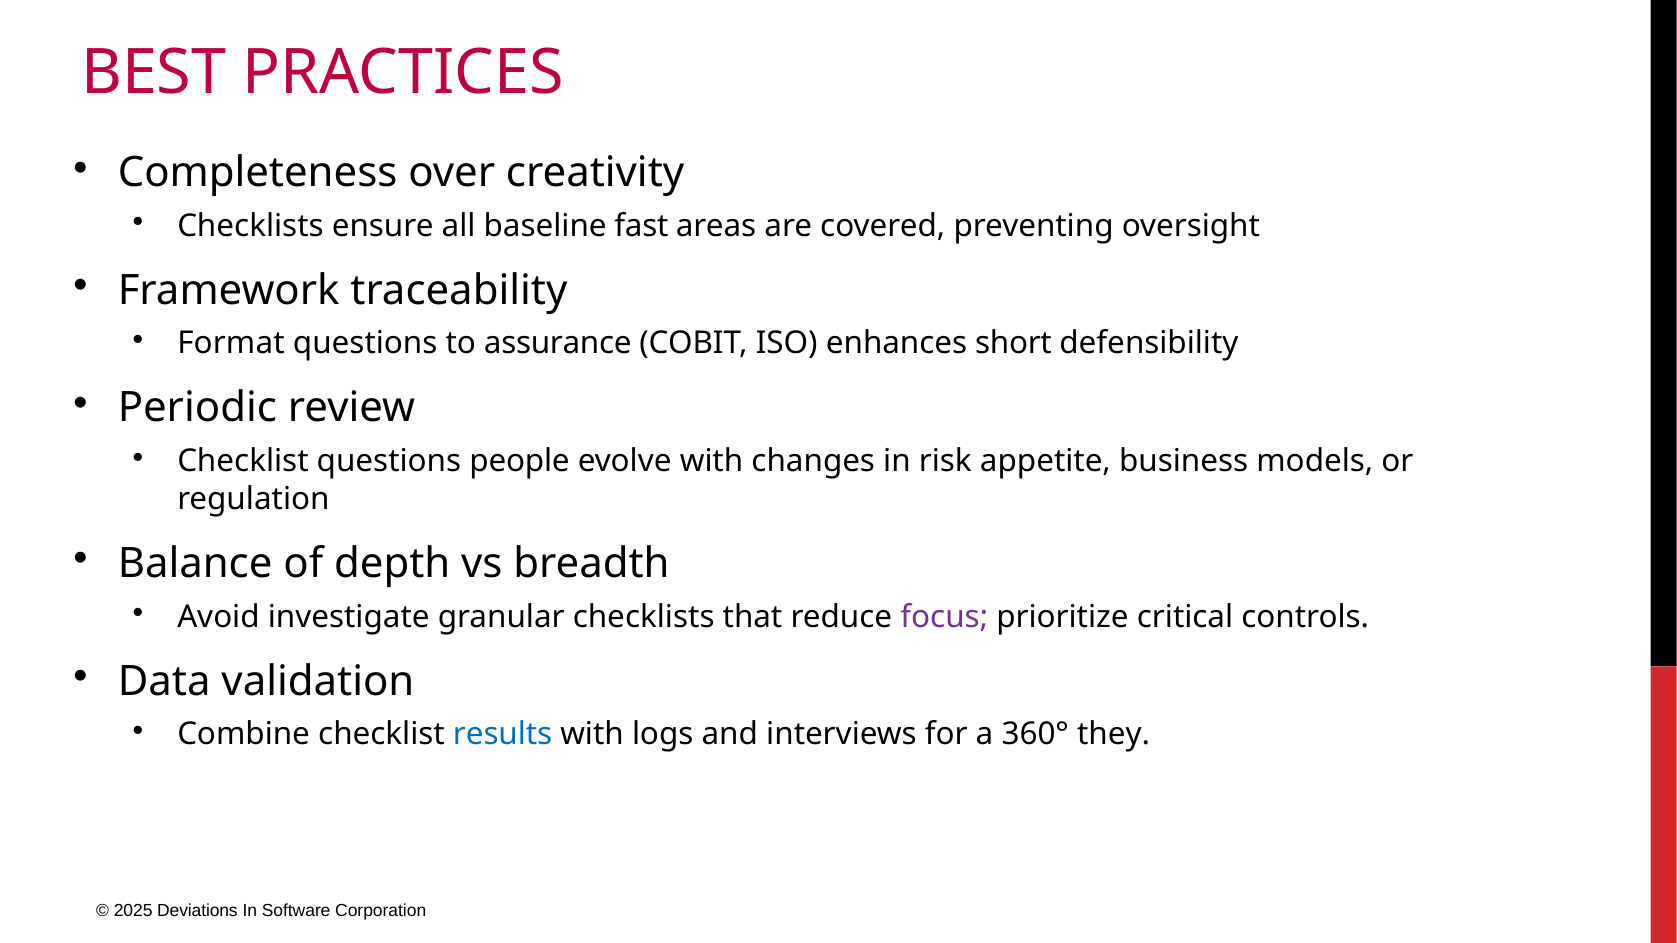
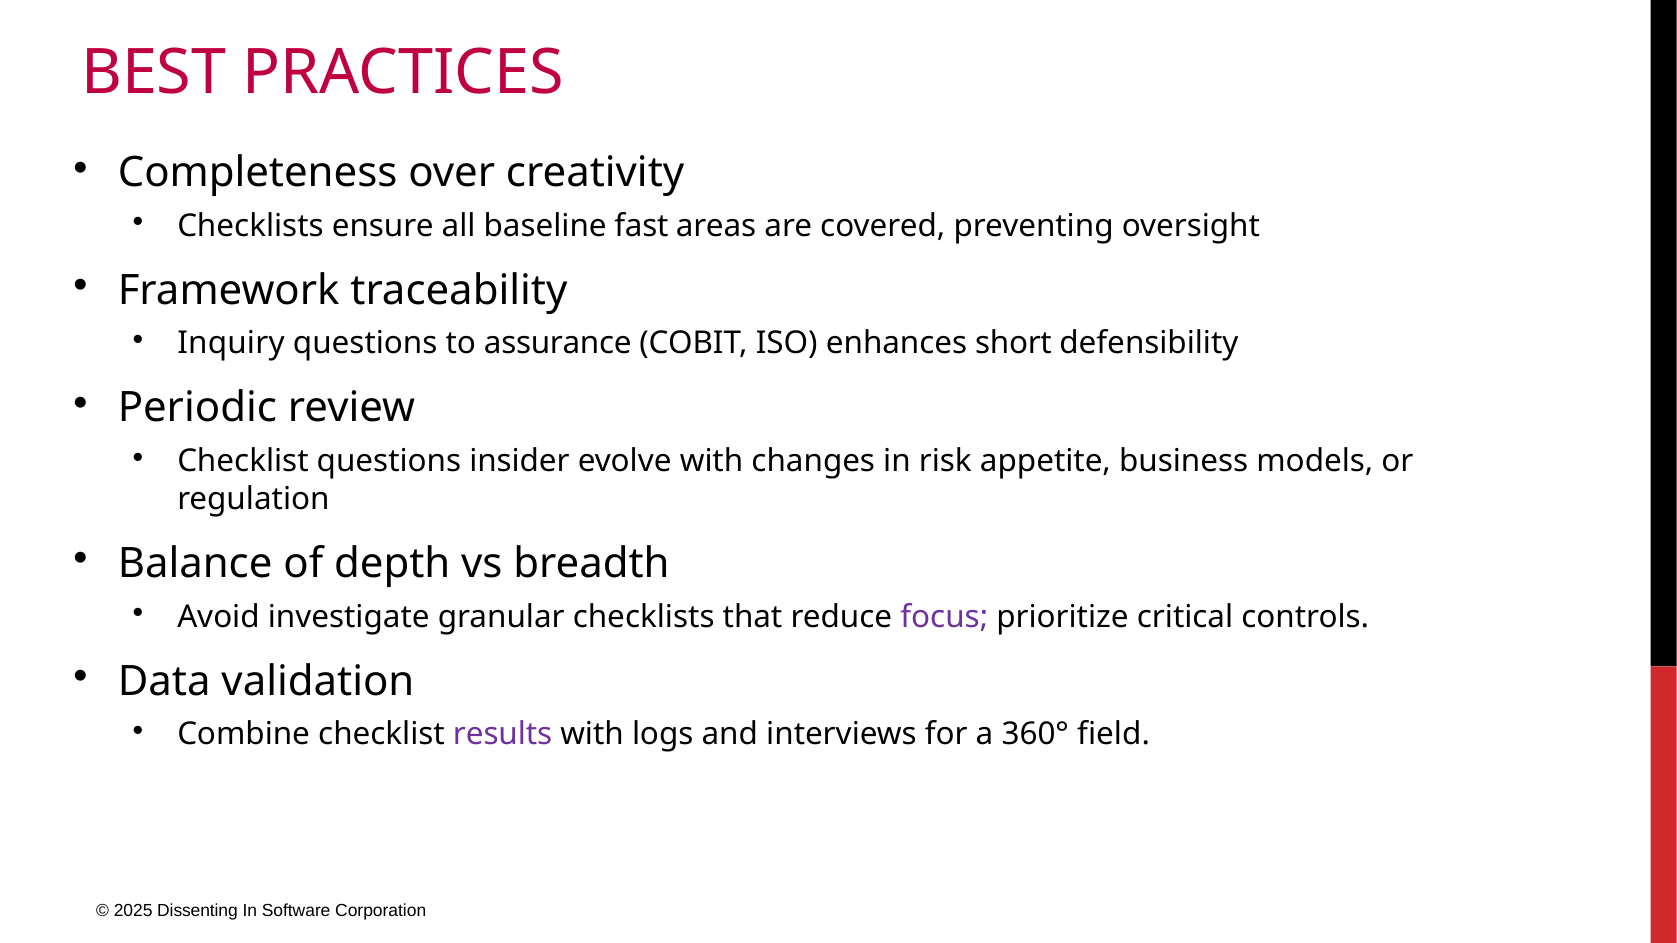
Format: Format -> Inquiry (231, 344)
people: people -> insider (519, 461)
results colour: blue -> purple (503, 735)
they: they -> field (1114, 735)
Deviations: Deviations -> Dissenting (197, 911)
